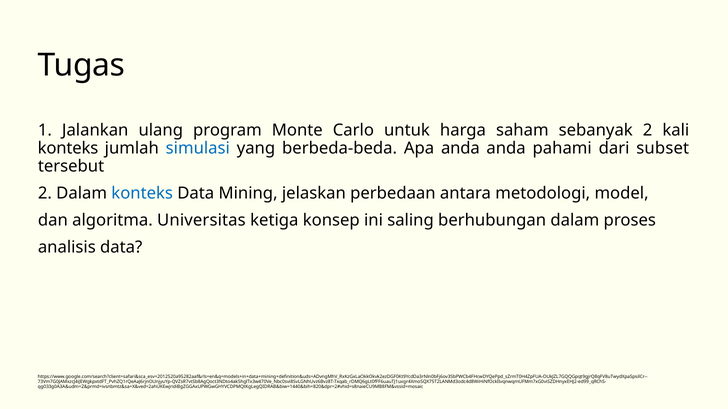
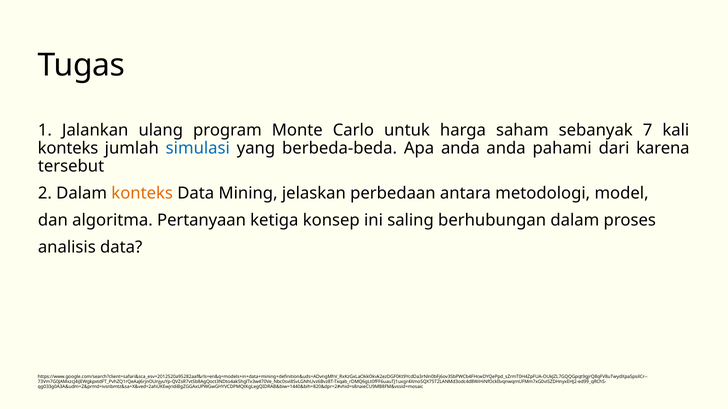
sebanyak 2: 2 -> 7 (648, 130)
subset: subset -> karena (663, 148)
konteks colour: blue -> orange (142, 193)
Universitas: Universitas -> Pertanyaan (202, 221)
